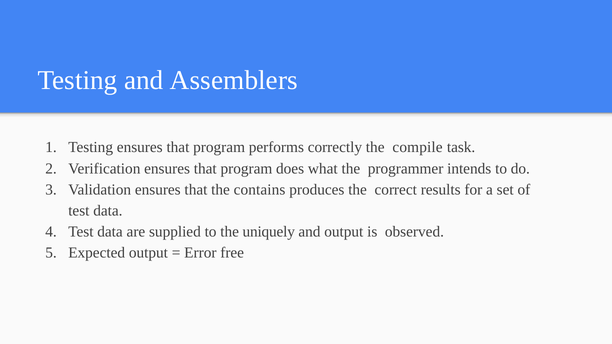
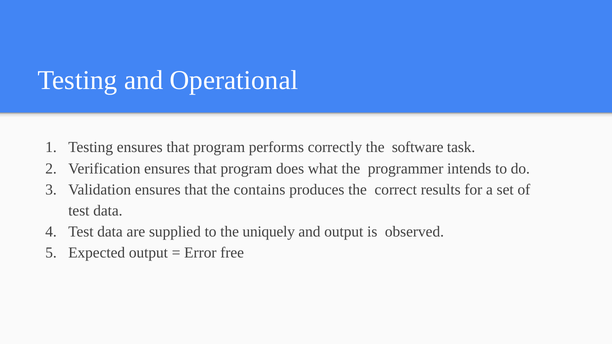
Assemblers: Assemblers -> Operational (234, 80)
compile: compile -> software (418, 148)
